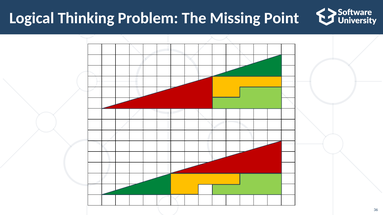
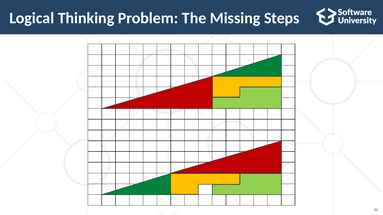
Point: Point -> Steps (282, 18)
